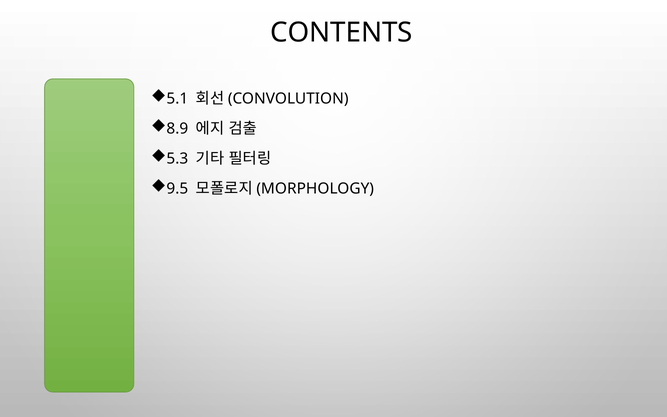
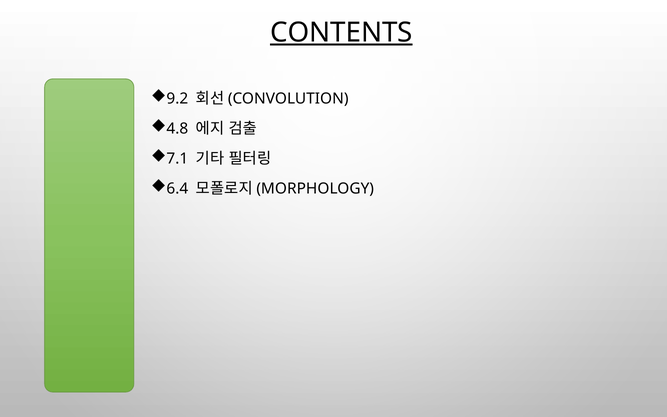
CONTENTS underline: none -> present (341, 33)
5.1: 5.1 -> 9.2 (177, 99)
8.9: 8.9 -> 4.8 (177, 129)
5.3: 5.3 -> 7.1 (177, 159)
9.5: 9.5 -> 6.4 (177, 189)
